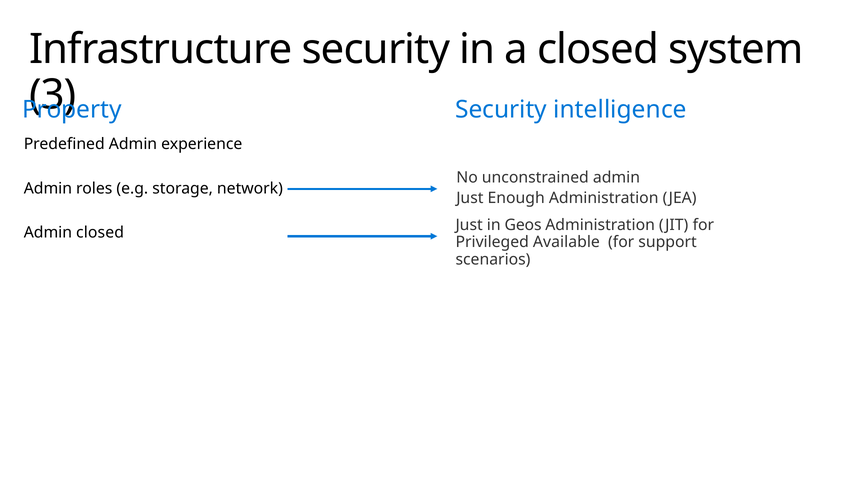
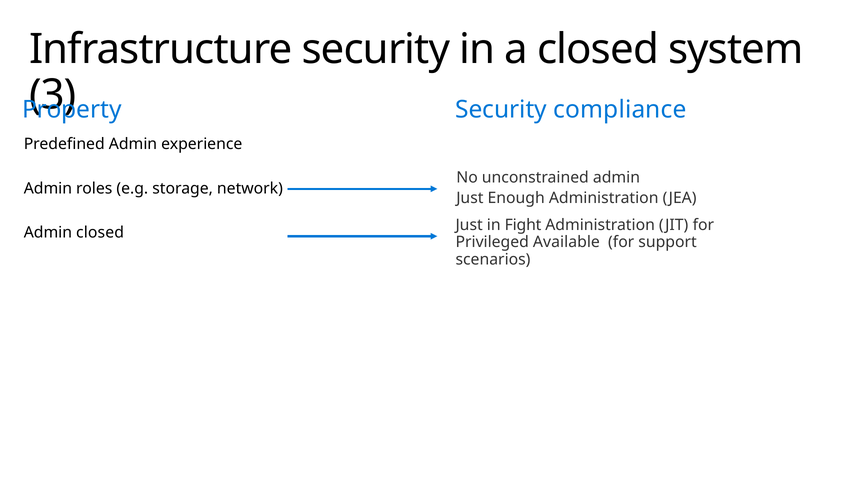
intelligence: intelligence -> compliance (620, 109)
Geos: Geos -> Fight (523, 225)
